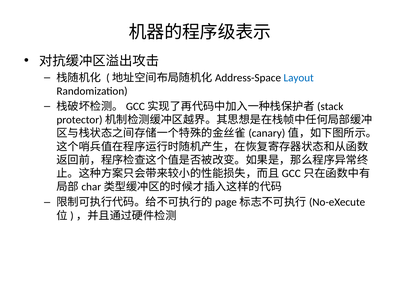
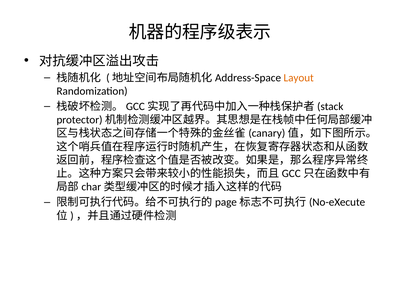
Layout colour: blue -> orange (299, 78)
